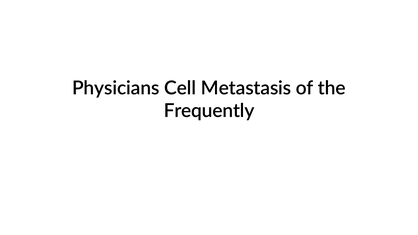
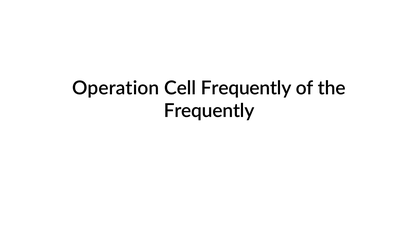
Physicians: Physicians -> Operation (116, 88)
Cell Metastasis: Metastasis -> Frequently (246, 88)
